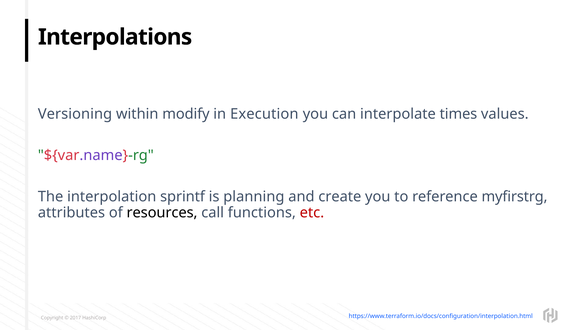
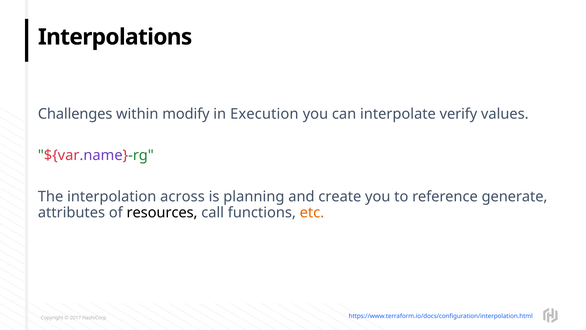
Versioning: Versioning -> Challenges (75, 114)
times: times -> verify (458, 114)
sprintf: sprintf -> across (182, 197)
myfirstrg: myfirstrg -> generate (514, 197)
etc colour: red -> orange (312, 212)
